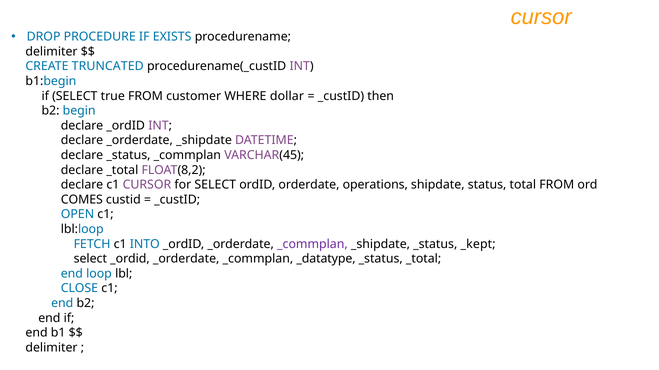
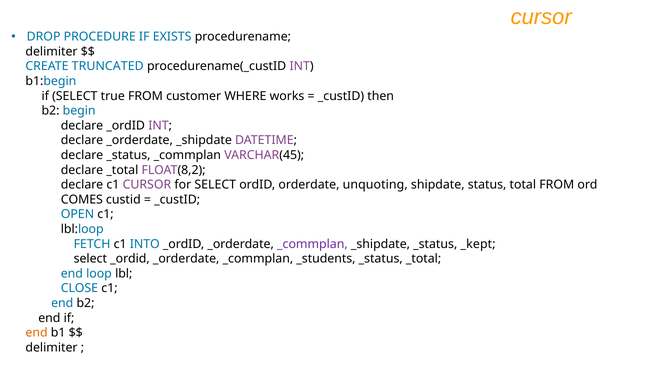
dollar: dollar -> works (287, 96)
operations: operations -> unquoting (375, 185)
_datatype: _datatype -> _students (326, 259)
end colour: black -> orange (37, 333)
